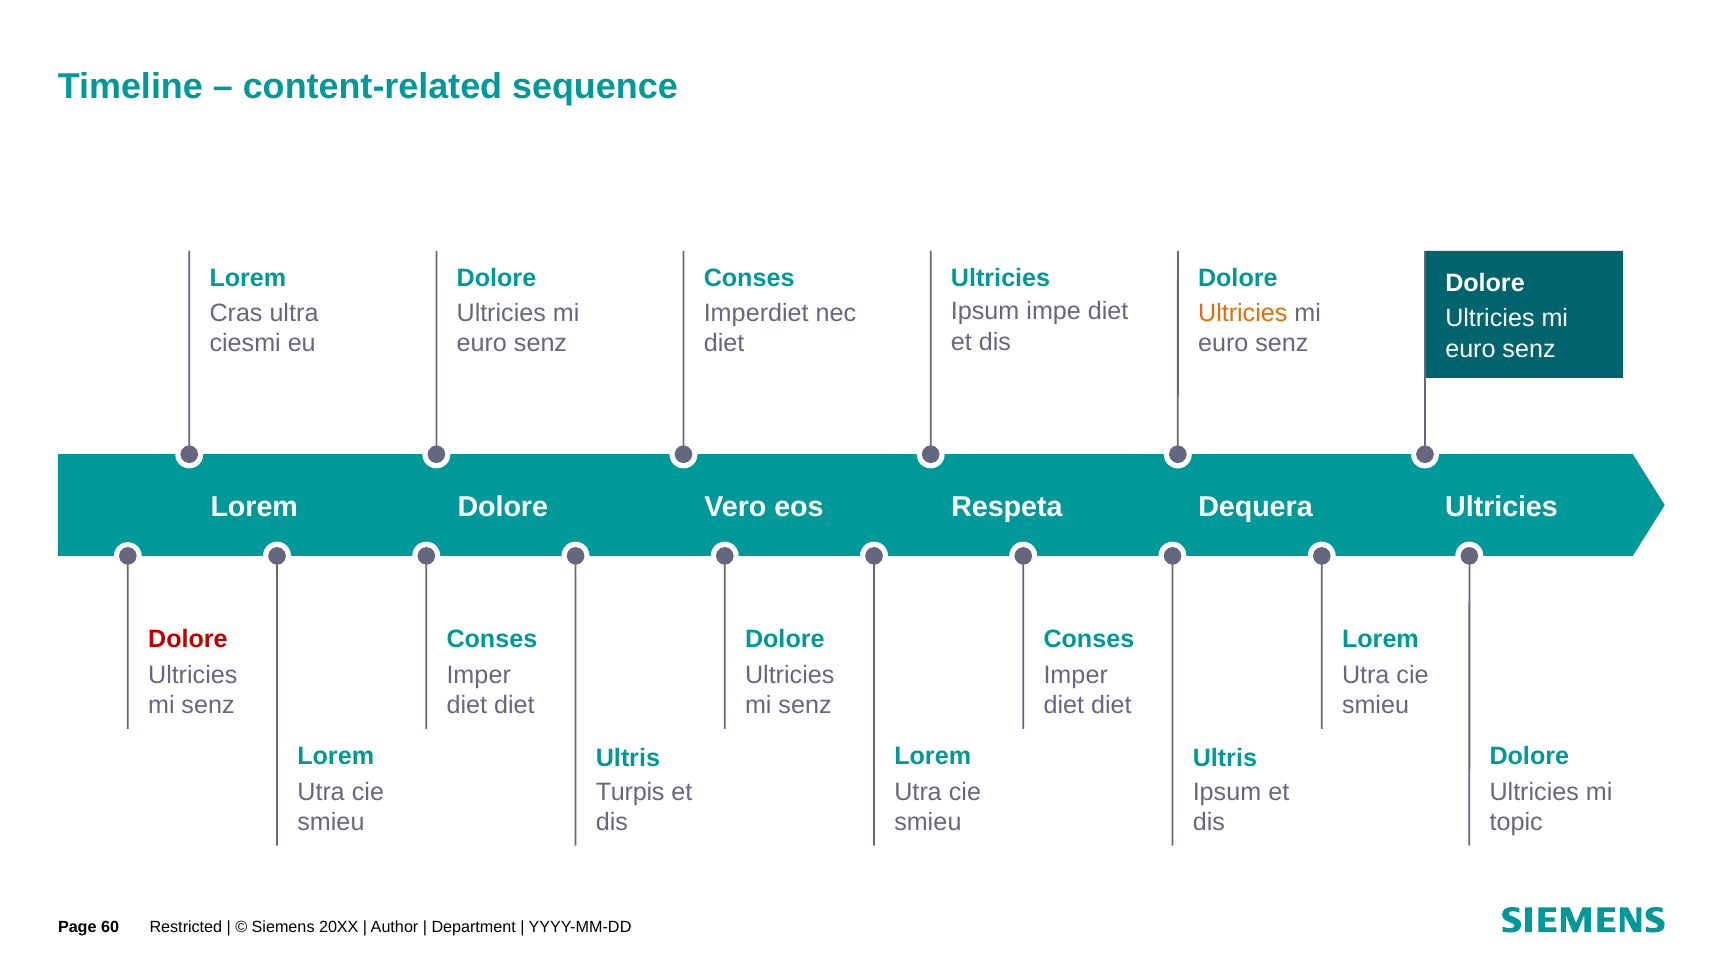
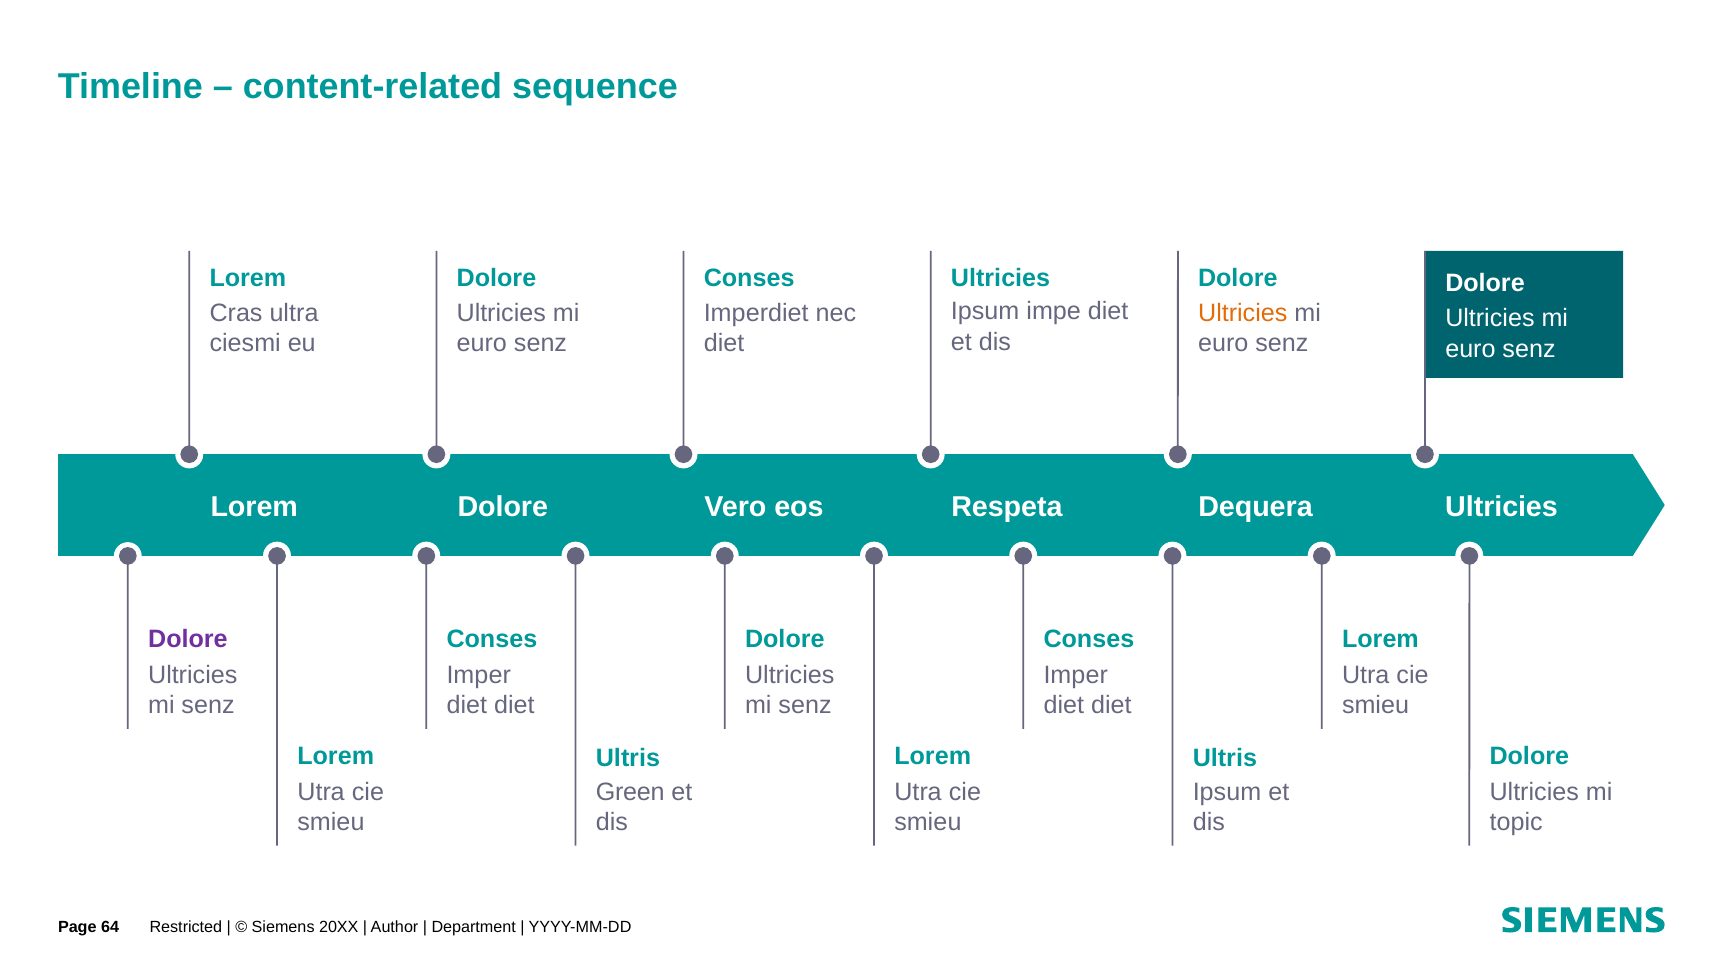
Dolore colour: red -> purple (188, 639)
Turpis: Turpis -> Green (630, 792)
60: 60 -> 64 (110, 927)
